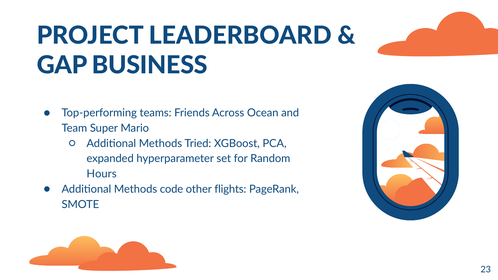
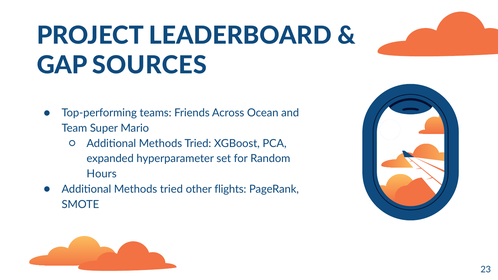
BUSINESS: BUSINESS -> SOURCES (149, 65)
code: code -> tried (171, 189)
